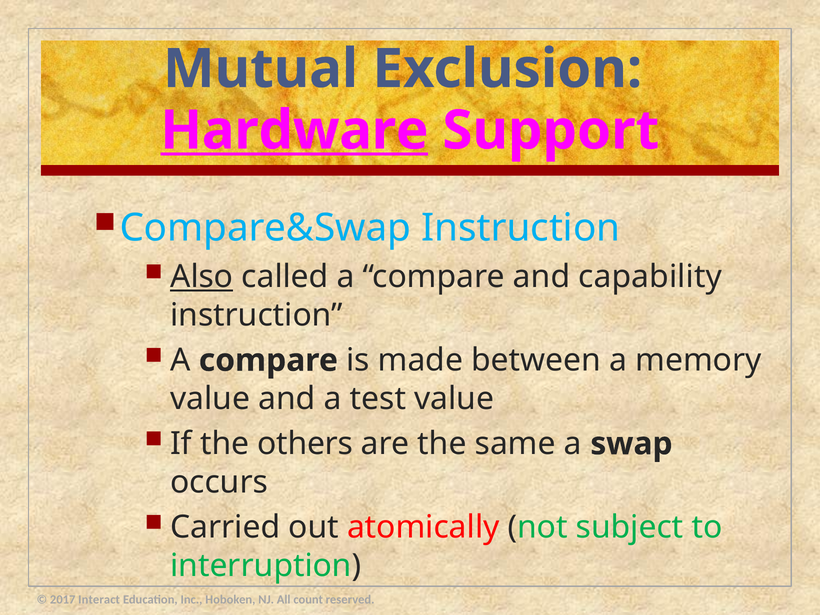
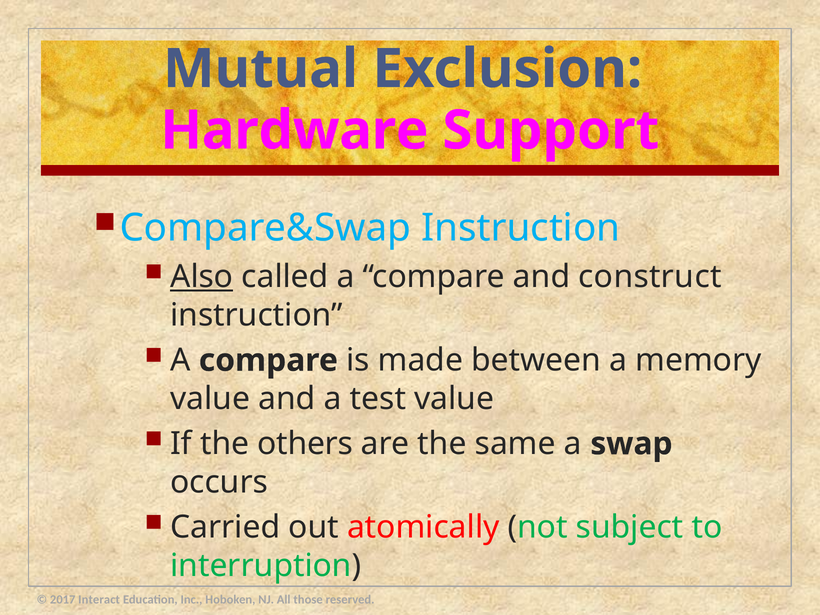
Hardware underline: present -> none (294, 131)
capability: capability -> construct (650, 277)
count: count -> those (308, 599)
